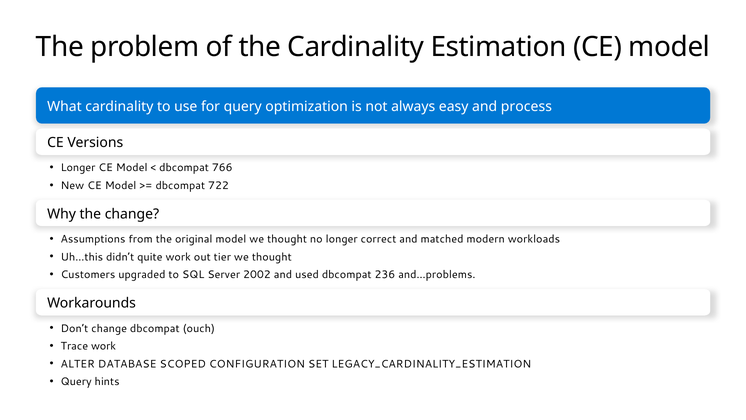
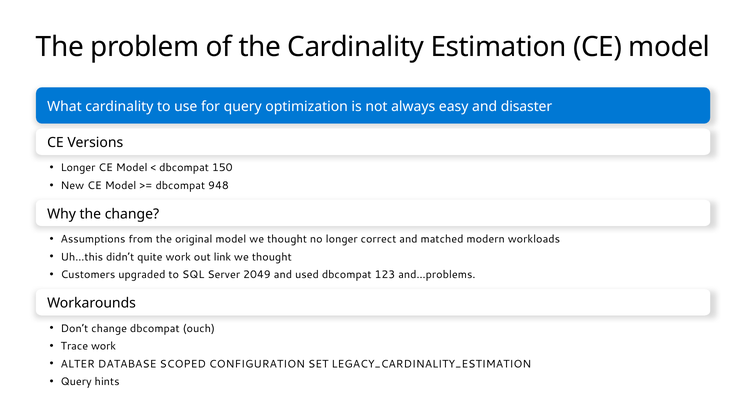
process: process -> disaster (526, 106)
766: 766 -> 150 (222, 168)
722: 722 -> 948 (218, 185)
tier: tier -> link (222, 257)
2002: 2002 -> 2049 (257, 274)
236: 236 -> 123 (385, 274)
